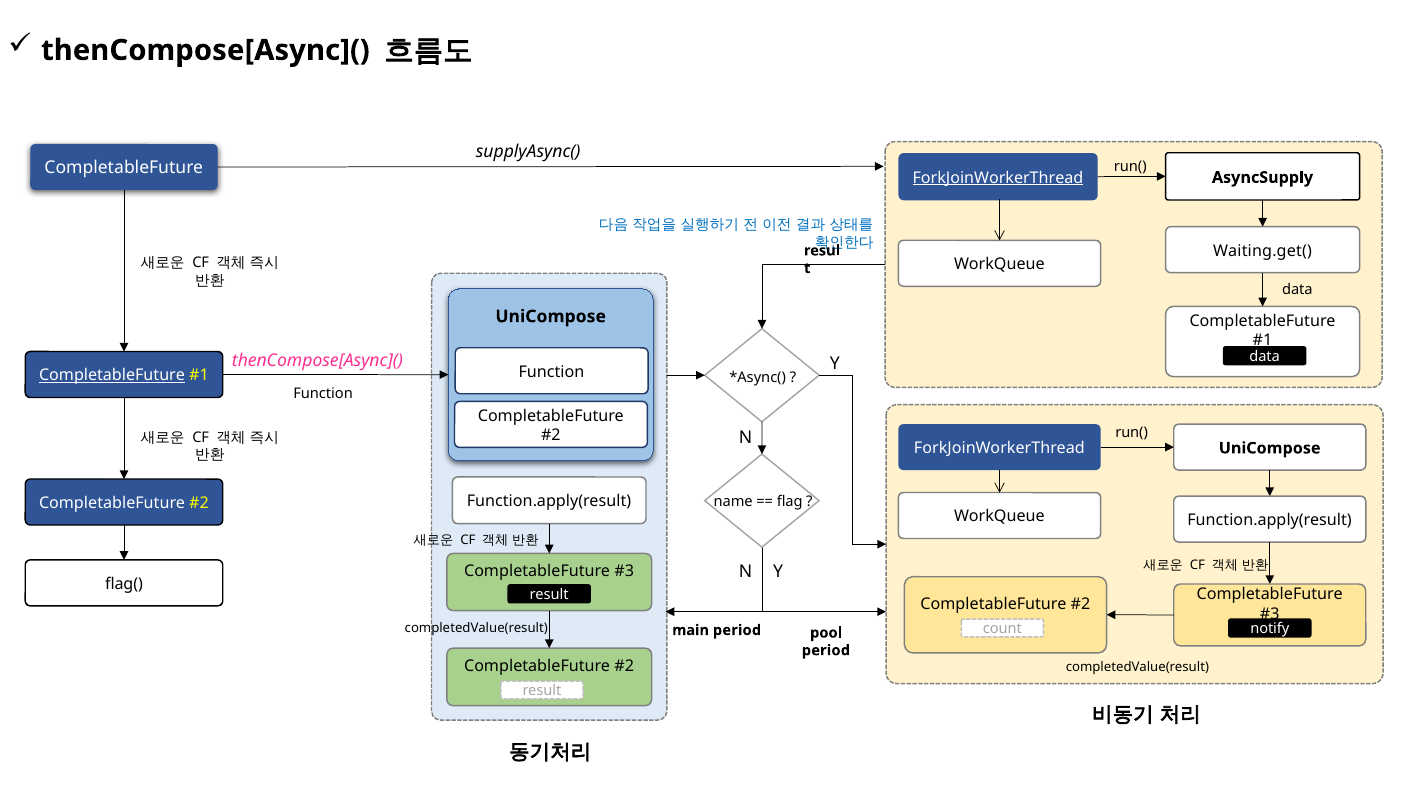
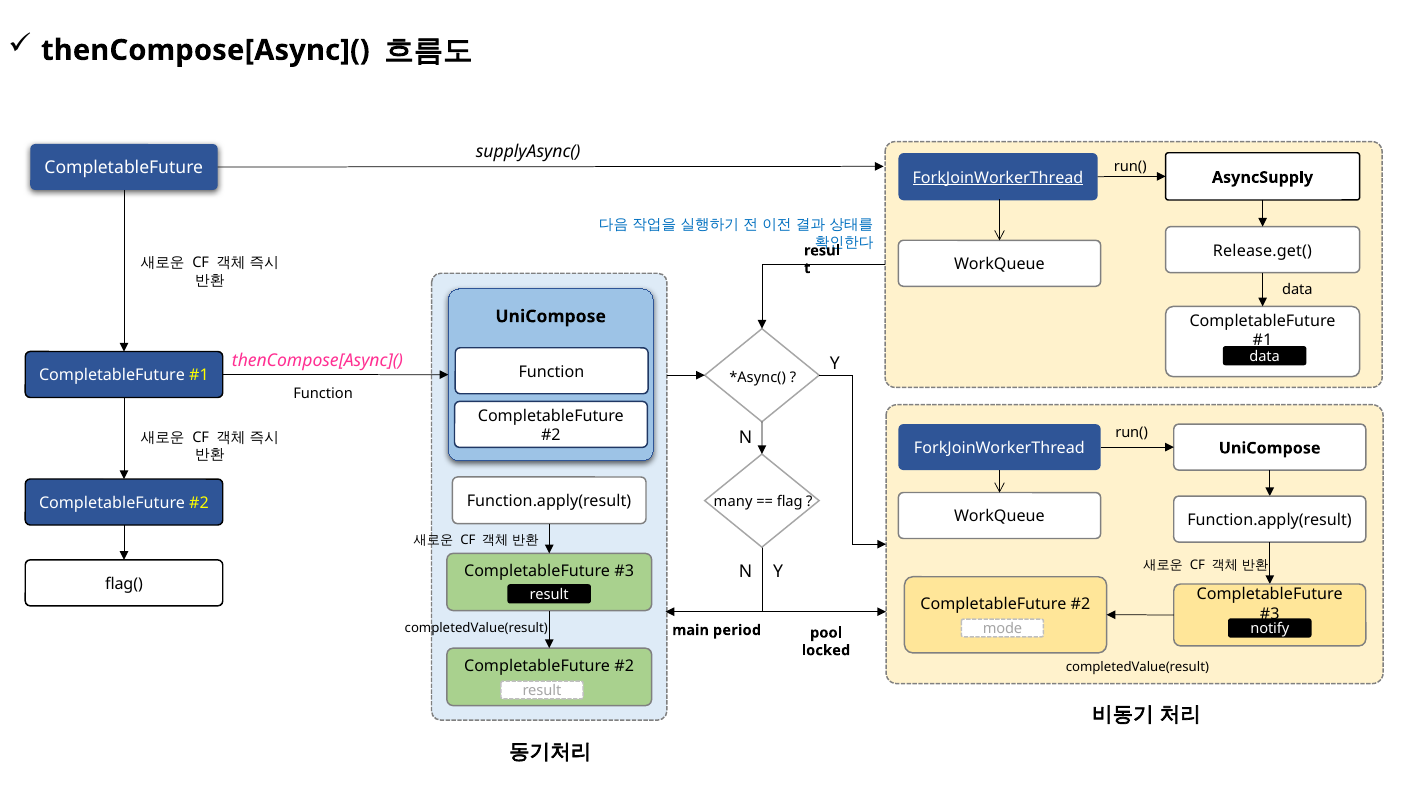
Waiting.get(: Waiting.get( -> Release.get( (1262, 251)
CompletableFuture underline: present -> none (112, 375)
name: name -> many (733, 501)
count: count -> mode (1002, 629)
period: period -> locked (826, 650)
